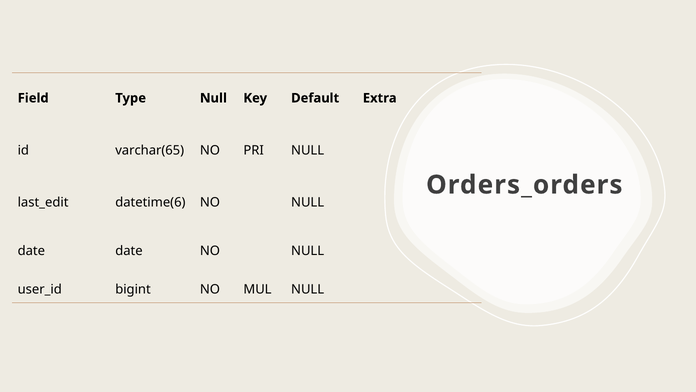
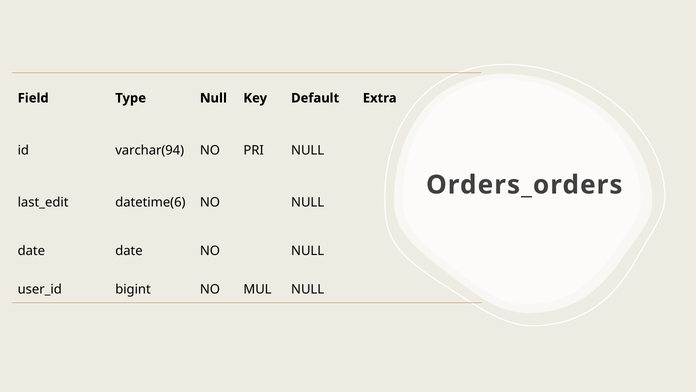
varchar(65: varchar(65 -> varchar(94 (150, 150)
